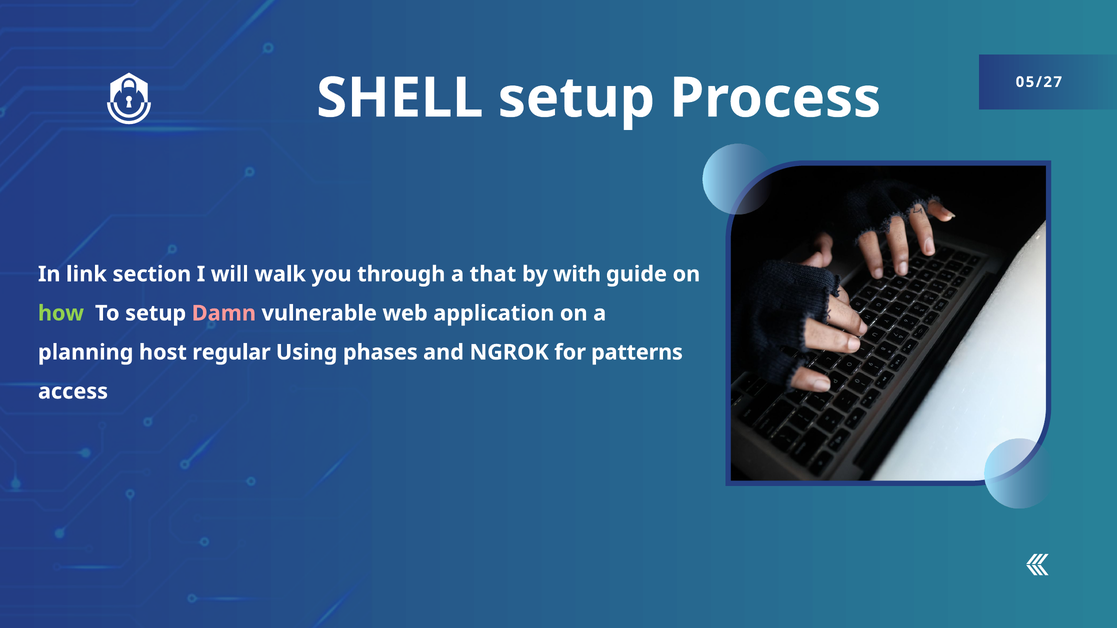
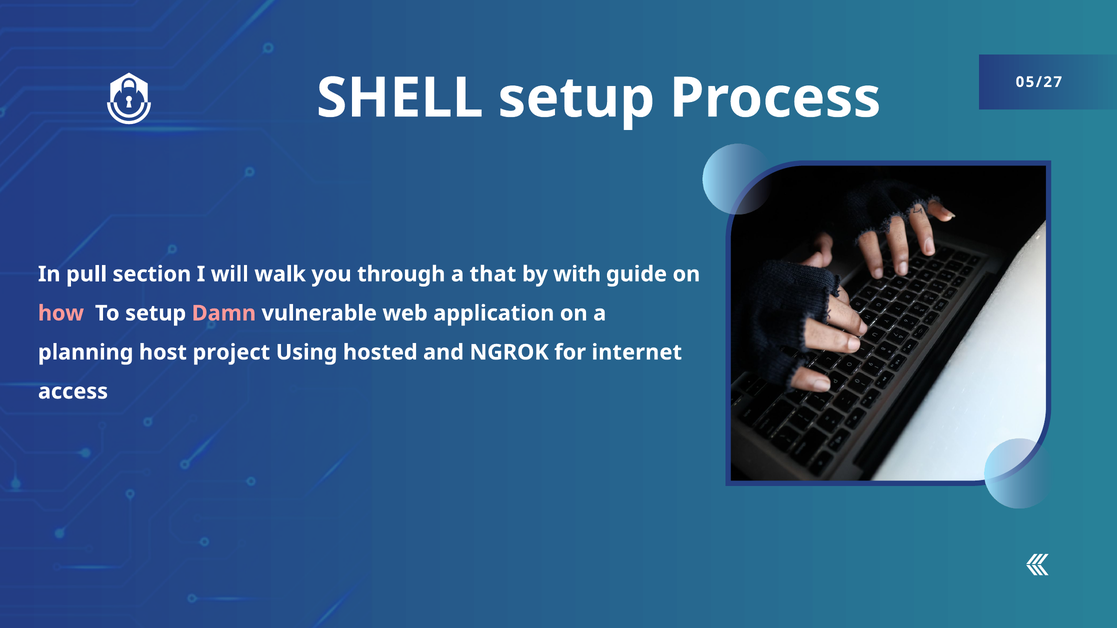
link: link -> pull (87, 274)
how colour: light green -> pink (61, 313)
regular: regular -> project (231, 353)
phases: phases -> hosted (380, 353)
patterns: patterns -> internet (637, 353)
